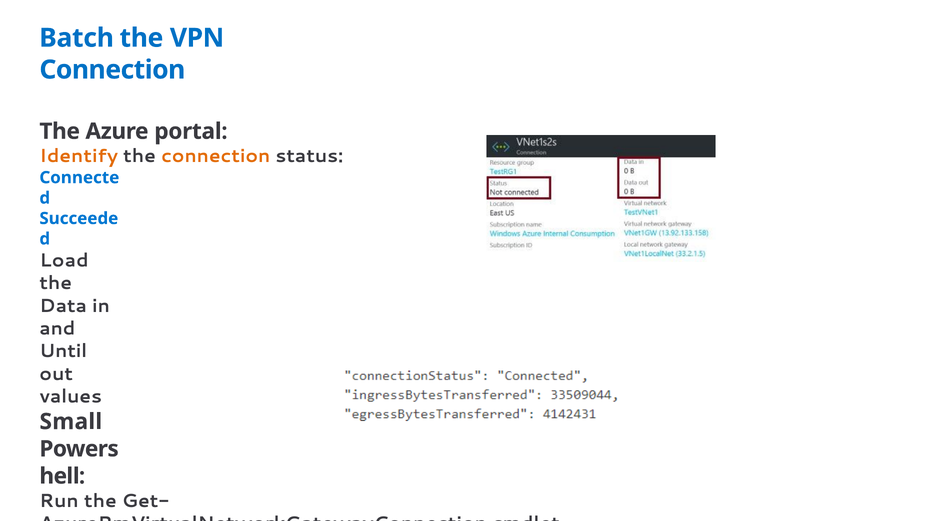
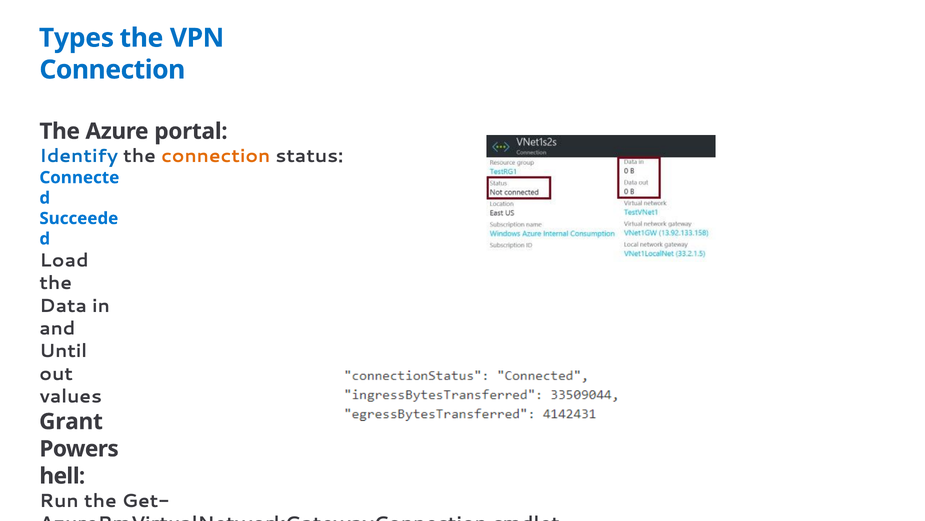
Batch: Batch -> Types (77, 38)
Identify colour: orange -> blue (79, 156)
Small: Small -> Grant (71, 421)
